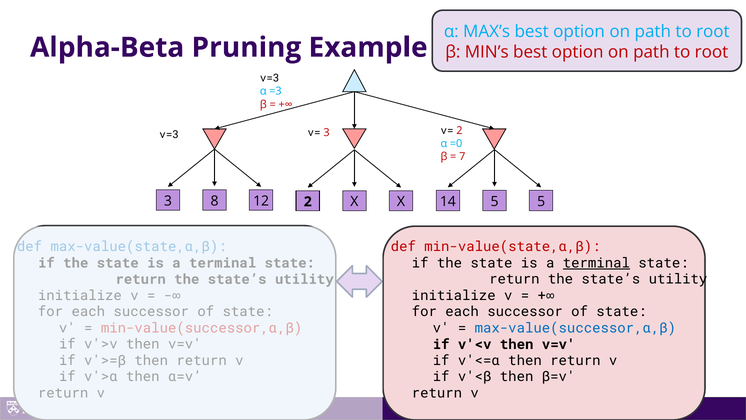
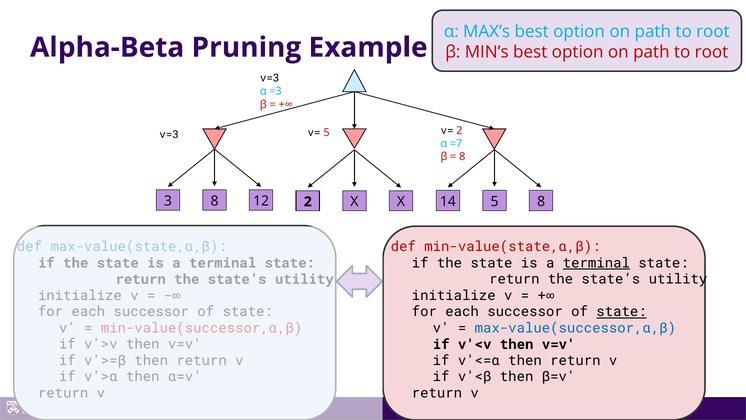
v= 3: 3 -> 5 (326, 133)
=0: =0 -> =7 (456, 144)
7: 7 -> 8 (462, 157)
5 5: 5 -> 8 (541, 201)
state underline: none -> present (622, 312)
